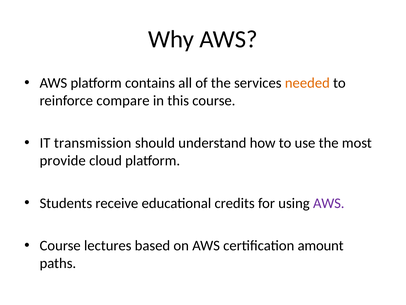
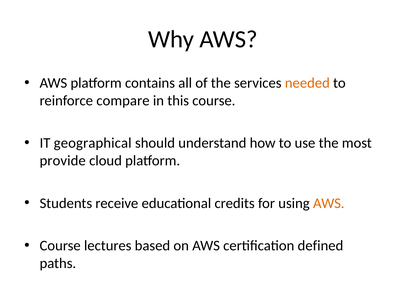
transmission: transmission -> geographical (93, 143)
AWS colour: purple -> orange (329, 203)
amount: amount -> defined (320, 245)
